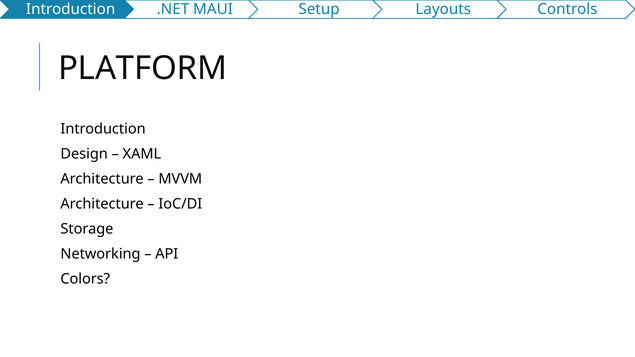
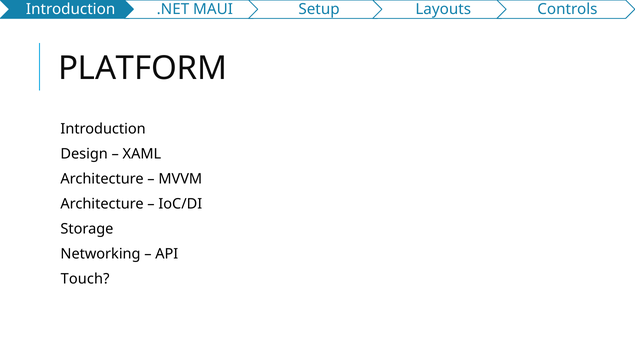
Colors: Colors -> Touch (85, 279)
